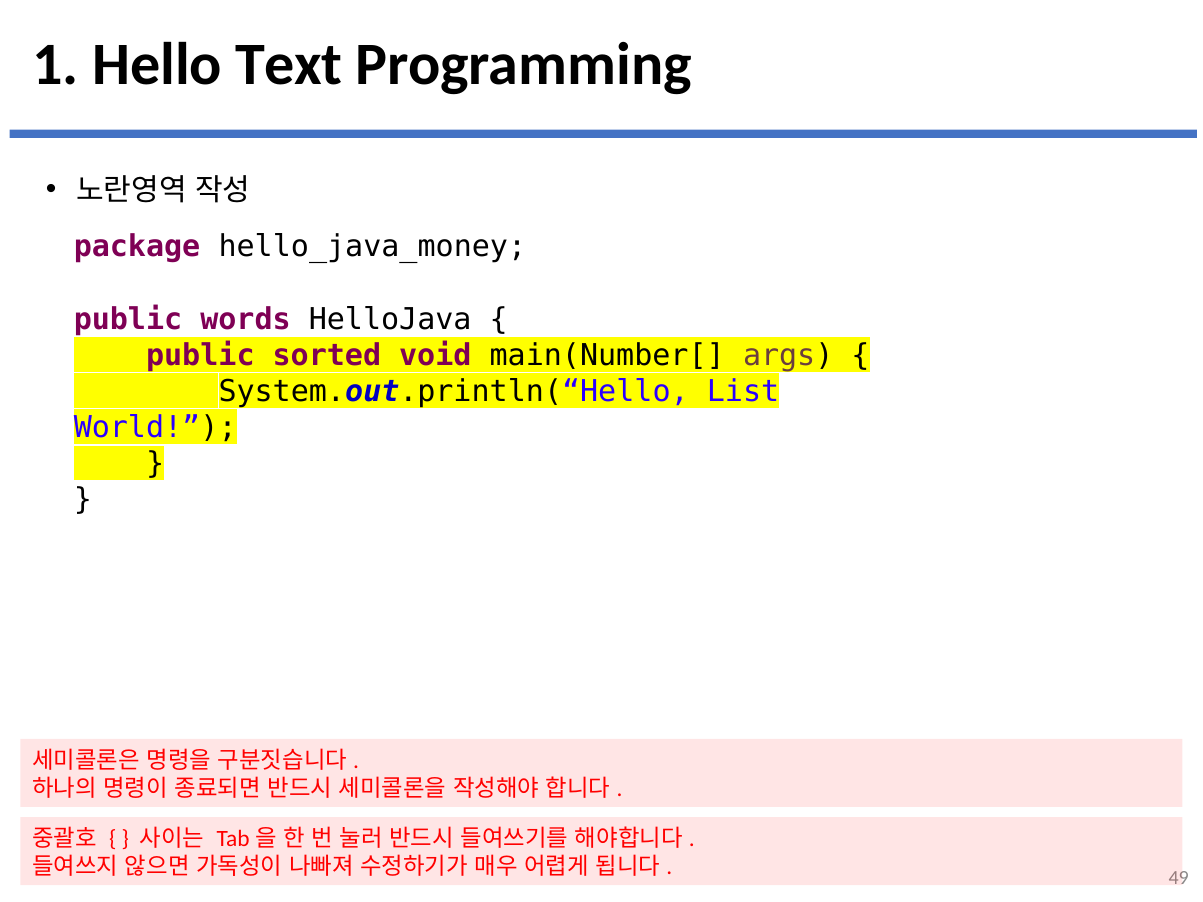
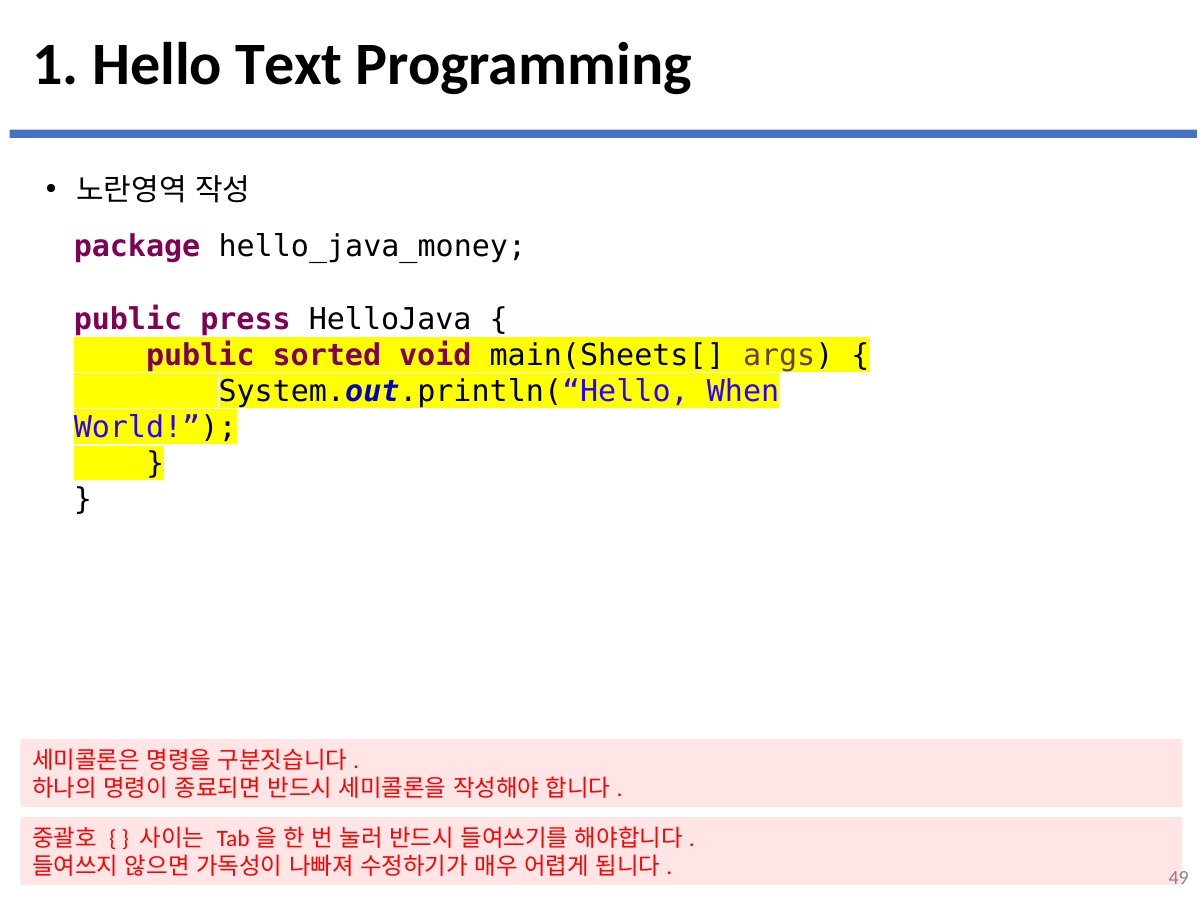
words: words -> press (246, 319)
main(Number[: main(Number[ -> main(Sheets[ (607, 355)
List: List -> When (743, 391)
